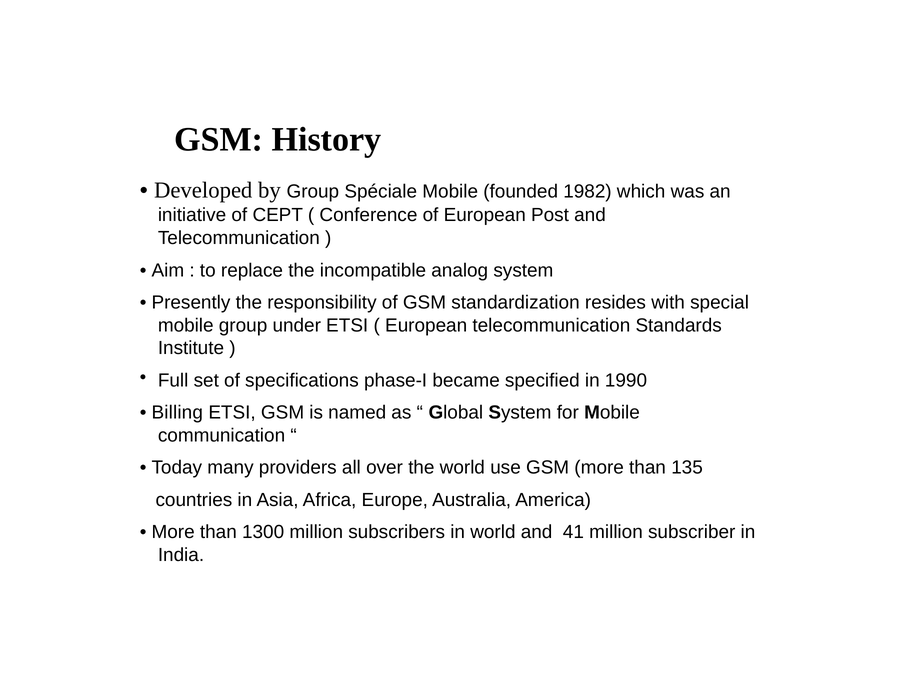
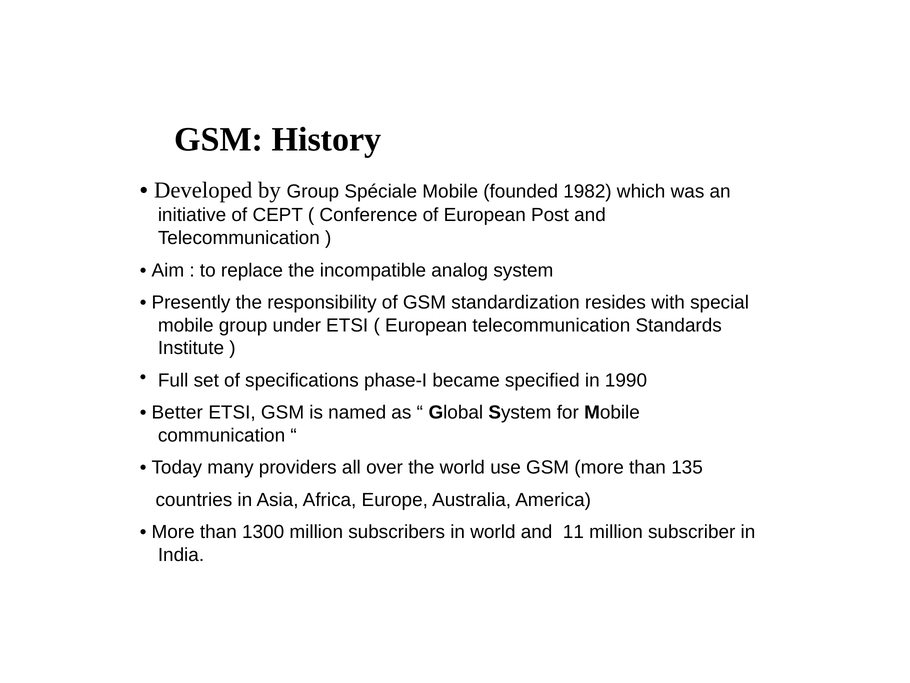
Billing: Billing -> Better (177, 412)
41: 41 -> 11 (573, 532)
